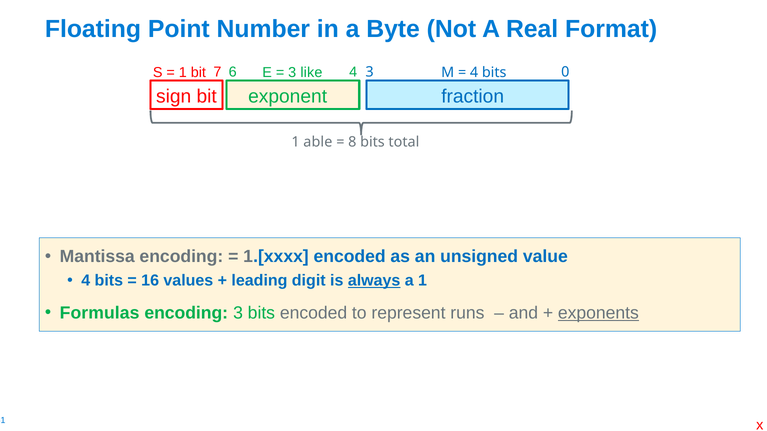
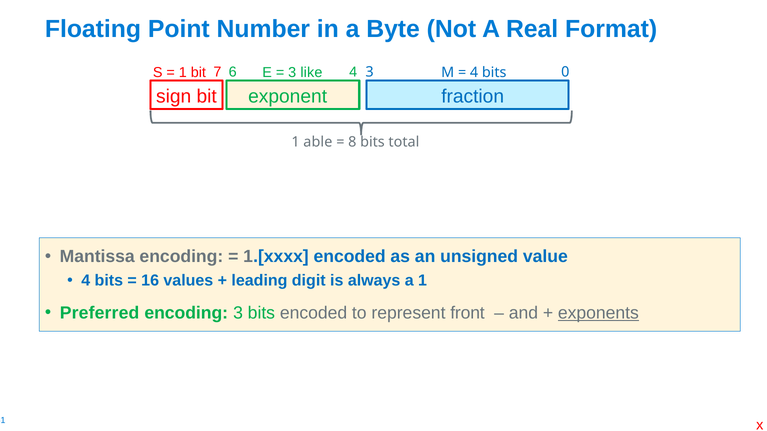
always underline: present -> none (374, 281)
Formulas: Formulas -> Preferred (100, 313)
runs: runs -> front (468, 313)
